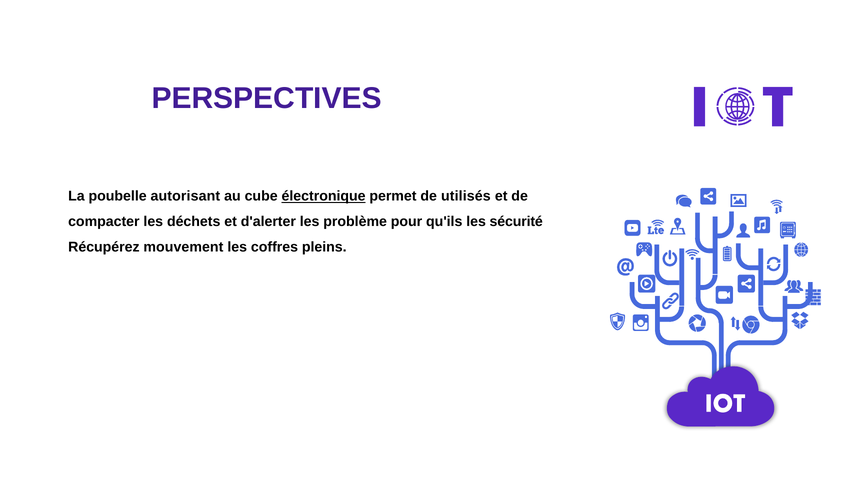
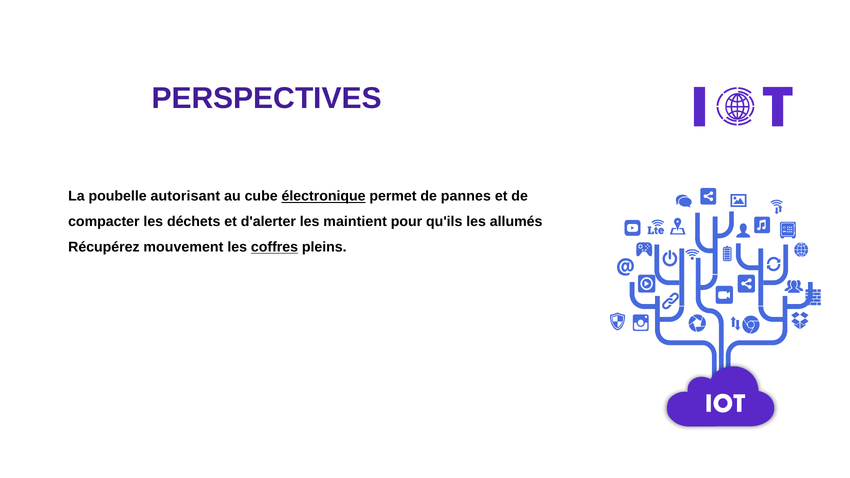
utilisés: utilisés -> pannes (466, 196)
problème: problème -> maintient (355, 222)
sécurité: sécurité -> allumés (516, 222)
coffres underline: none -> present (275, 247)
